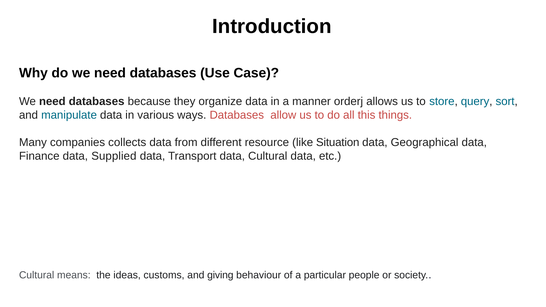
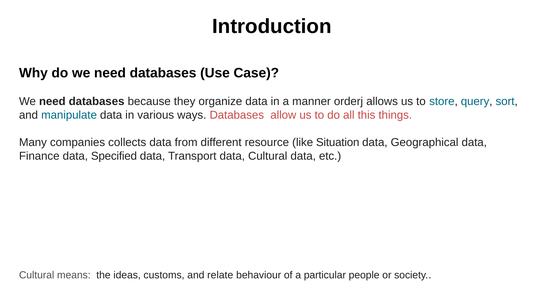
Supplied: Supplied -> Specified (114, 156)
giving: giving -> relate (220, 275)
